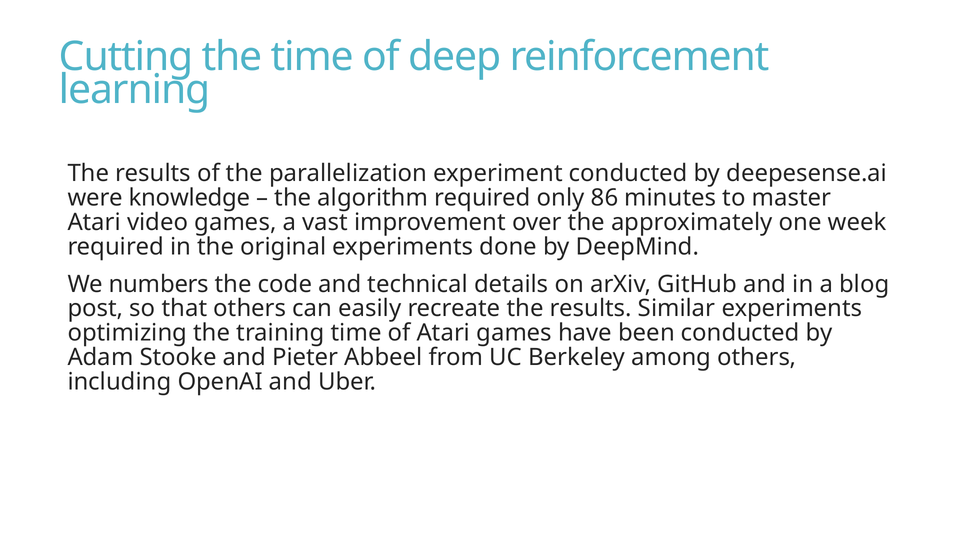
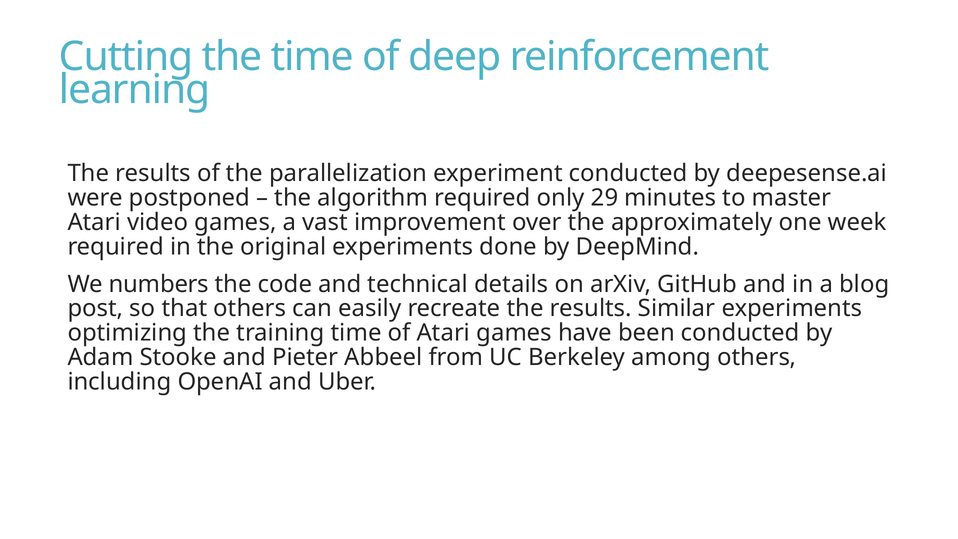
knowledge: knowledge -> postponed (190, 198)
86: 86 -> 29 (605, 198)
